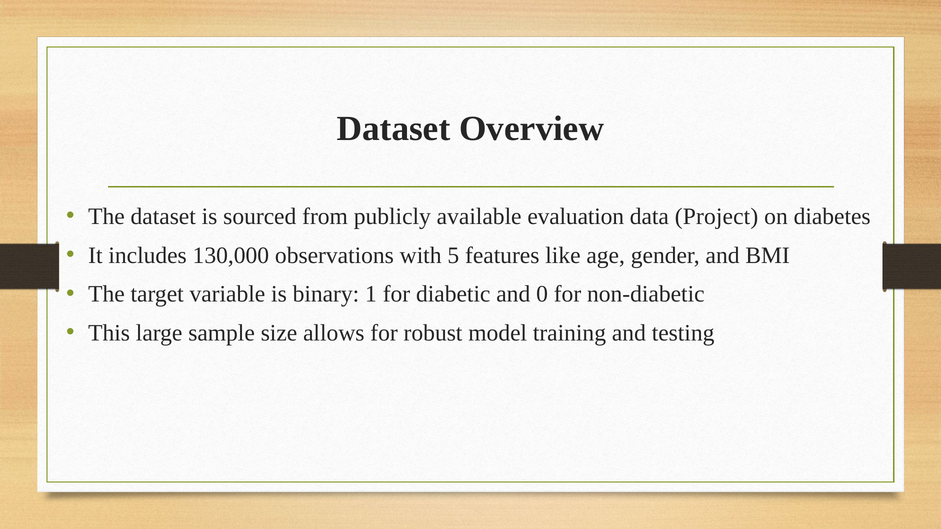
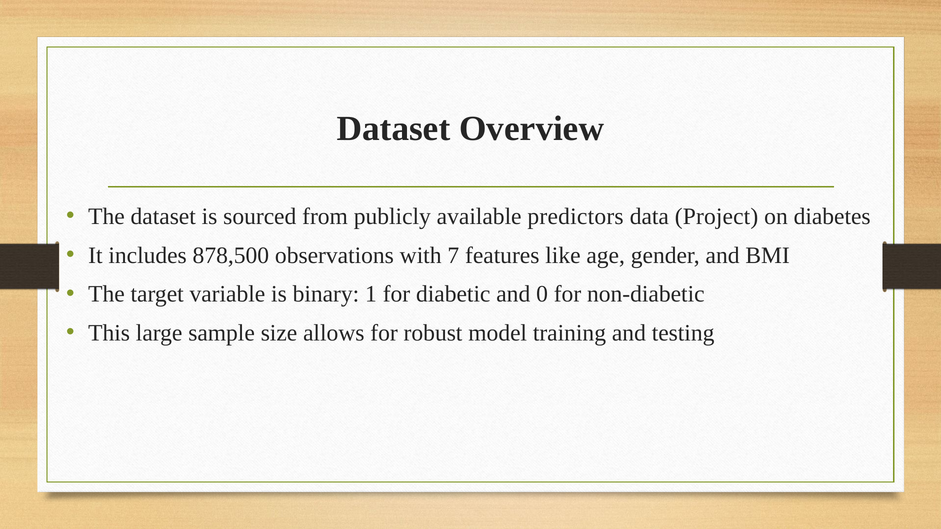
evaluation: evaluation -> predictors (576, 217)
130,000: 130,000 -> 878,500 (231, 255)
5: 5 -> 7 (453, 255)
